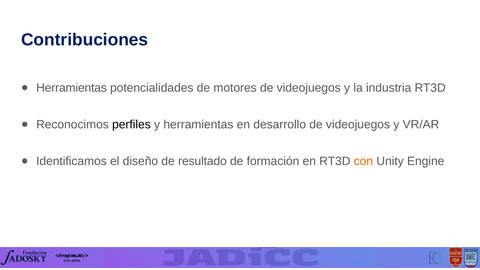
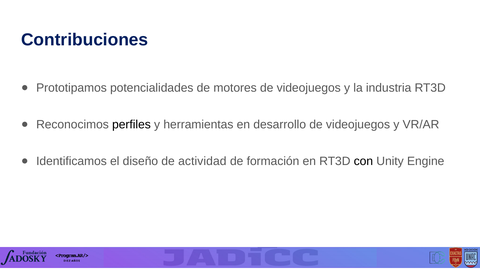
Herramientas: Herramientas -> Prototipamos (71, 88)
resultado: resultado -> actividad (202, 161)
con colour: orange -> black (363, 161)
